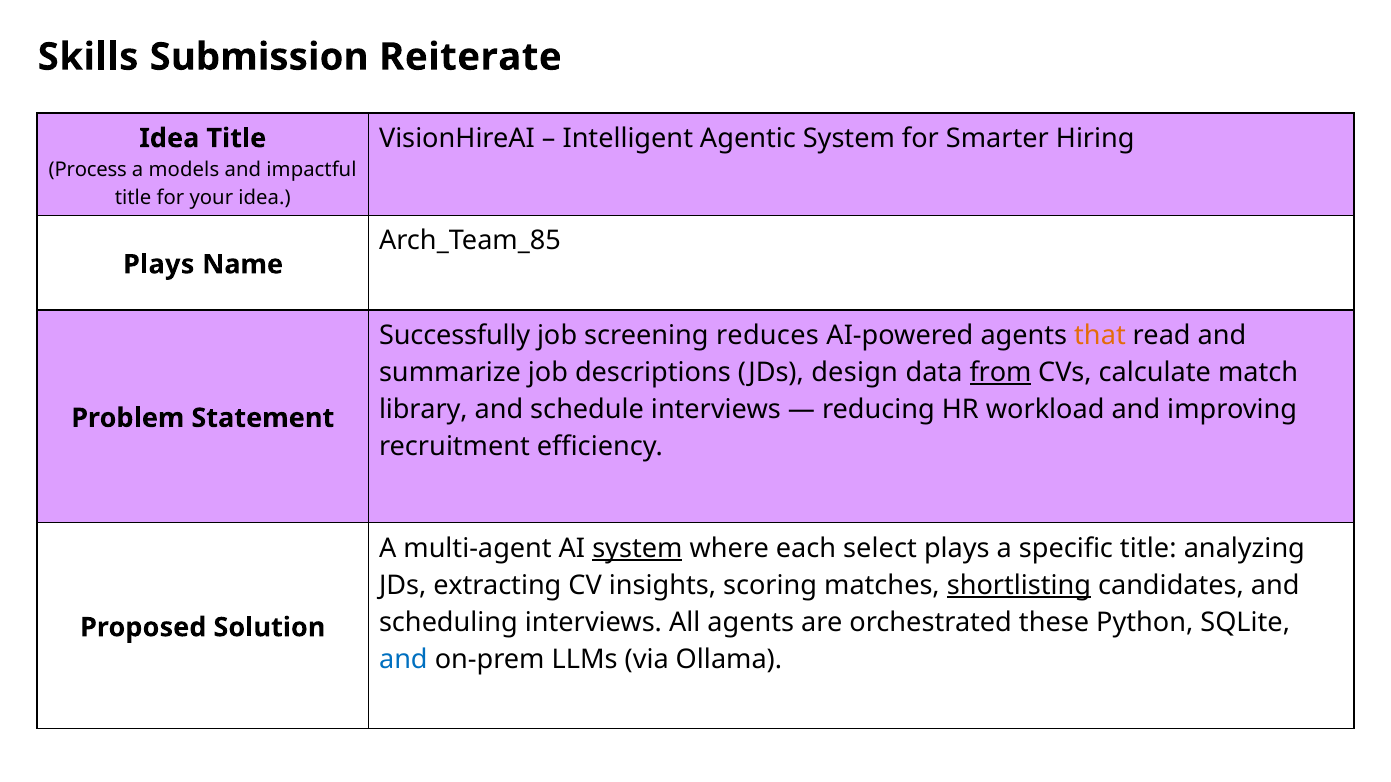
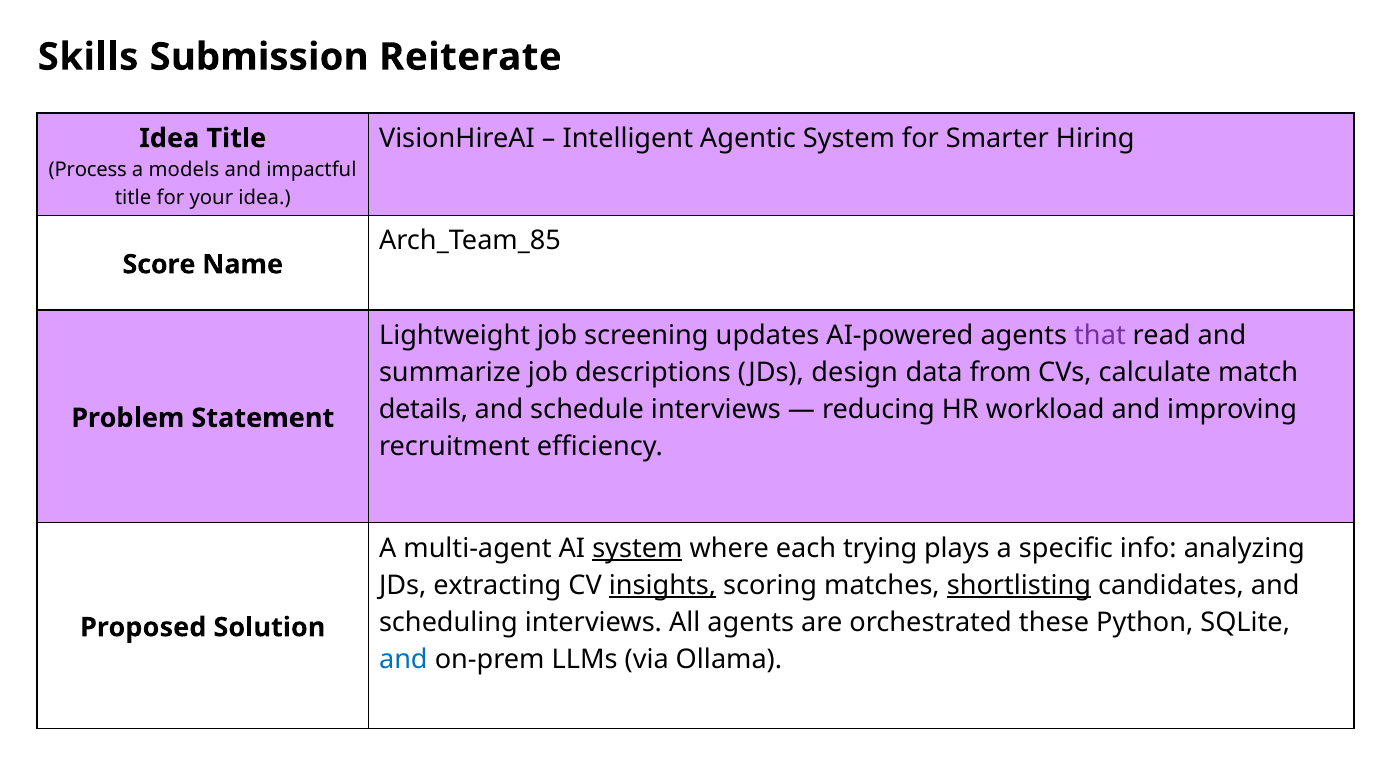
Plays: Plays -> Score (159, 265)
Successfully: Successfully -> Lightweight (455, 336)
reduces: reduces -> updates (768, 336)
that colour: orange -> purple (1100, 336)
from underline: present -> none (1000, 373)
library: library -> details (423, 410)
select: select -> trying (880, 548)
specific title: title -> info (1148, 548)
insights underline: none -> present (663, 585)
